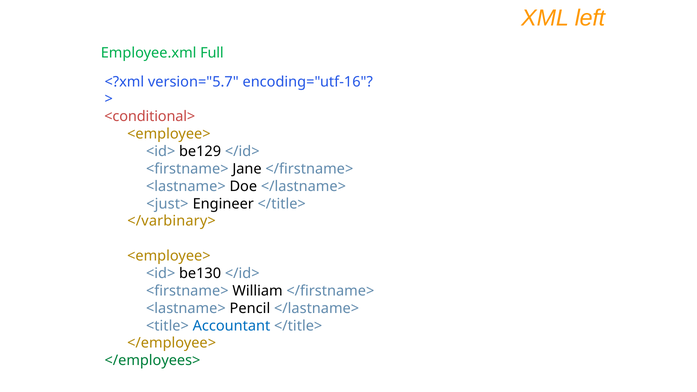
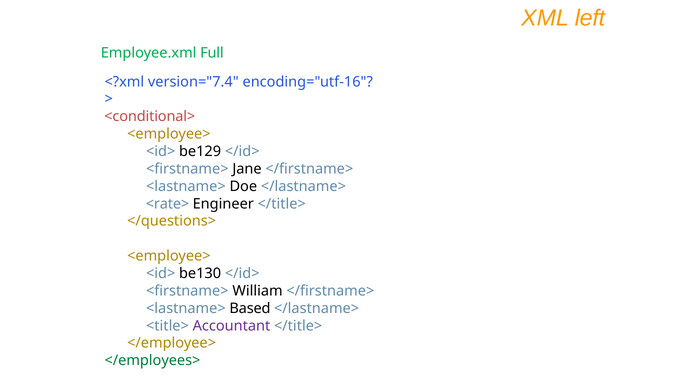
version="5.7: version="5.7 -> version="7.4 (193, 82)
<just>: <just> -> <rate> (168, 204)
</varbinary>: </varbinary> -> </questions> (172, 221)
Pencil: Pencil -> Based (250, 308)
Accountant colour: blue -> purple (231, 326)
